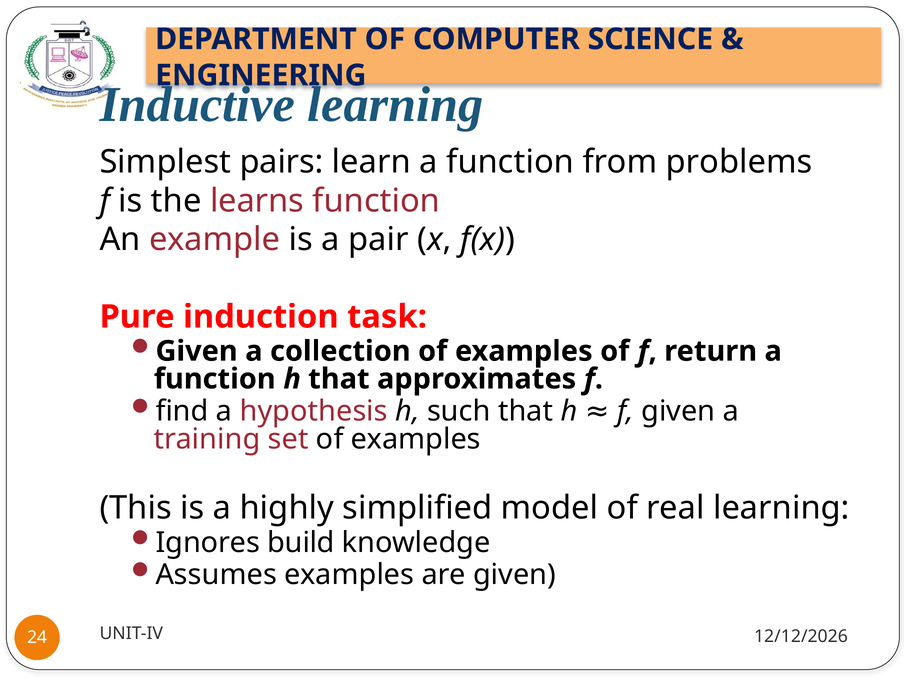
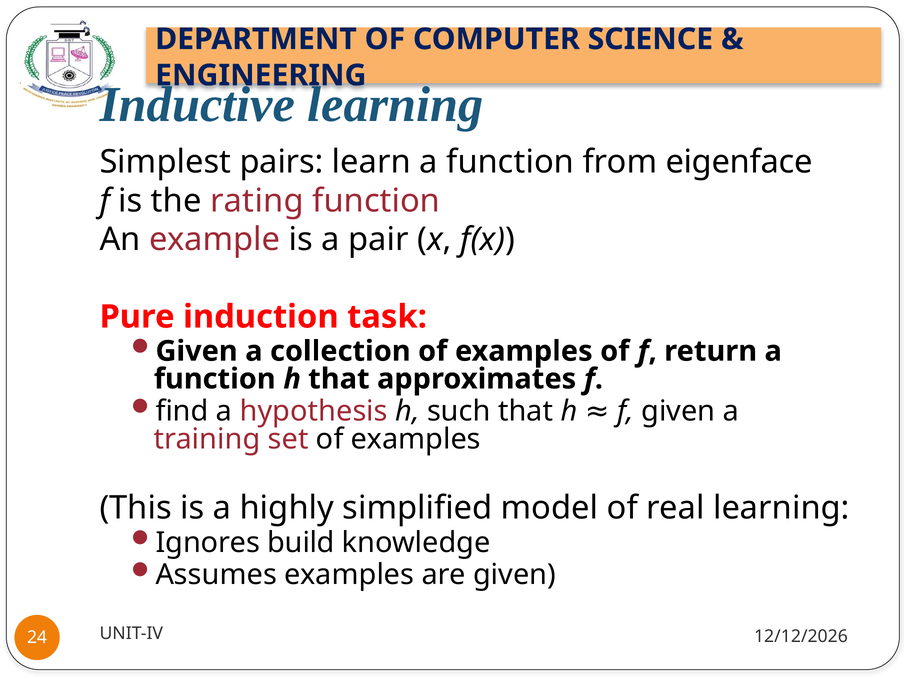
problems: problems -> eigenface (739, 162)
learns: learns -> rating (257, 201)
